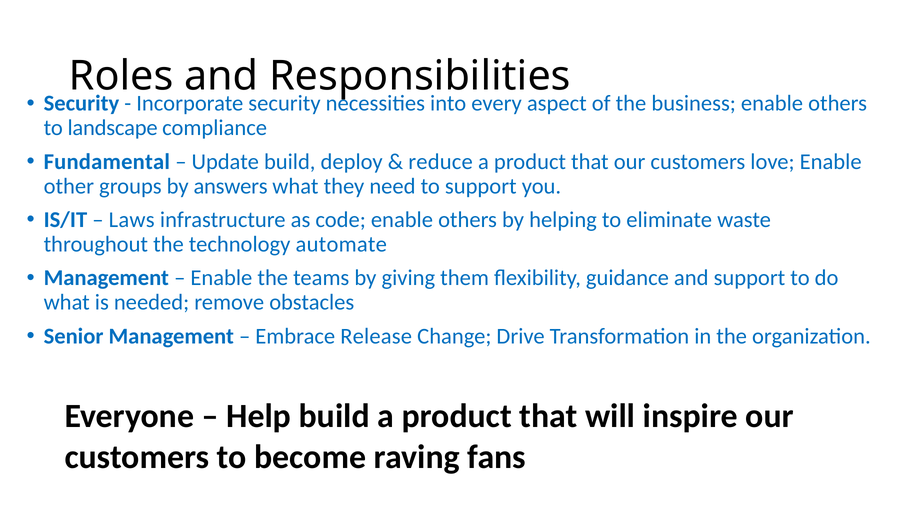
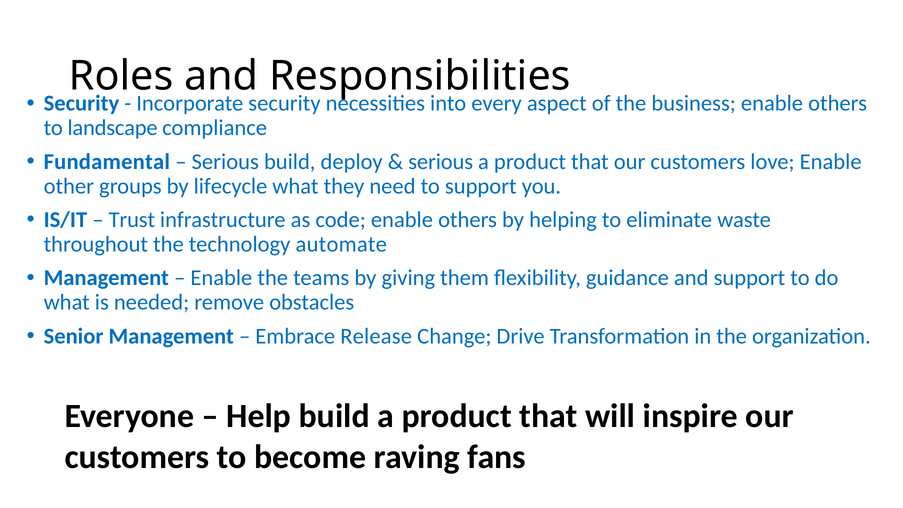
Update: Update -> Serious (225, 162)
reduce: reduce -> serious (441, 162)
answers: answers -> lifecycle (231, 186)
Laws: Laws -> Trust (132, 220)
